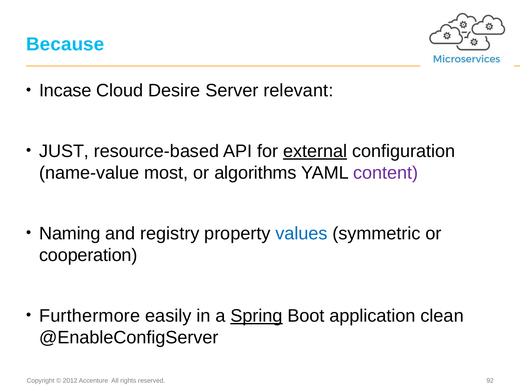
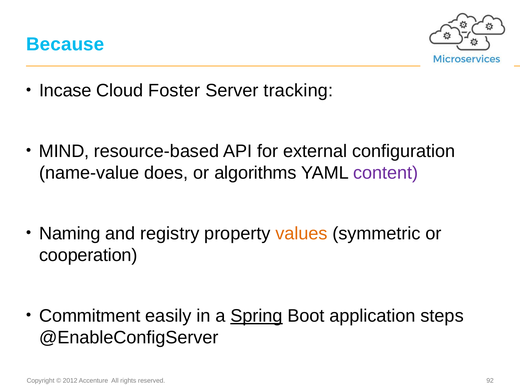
Desire: Desire -> Foster (174, 91)
relevant: relevant -> tracking (298, 91)
JUST: JUST -> MIND (64, 151)
external underline: present -> none (315, 151)
most: most -> does (166, 173)
values colour: blue -> orange (301, 234)
Furthermore: Furthermore -> Commitment (90, 316)
clean: clean -> steps (442, 316)
